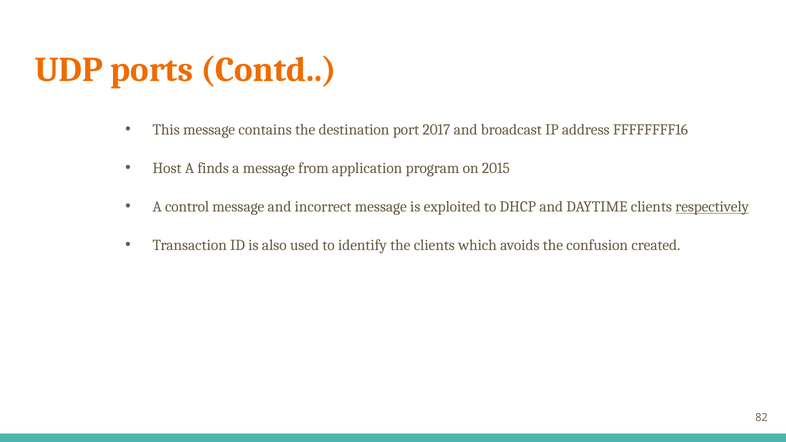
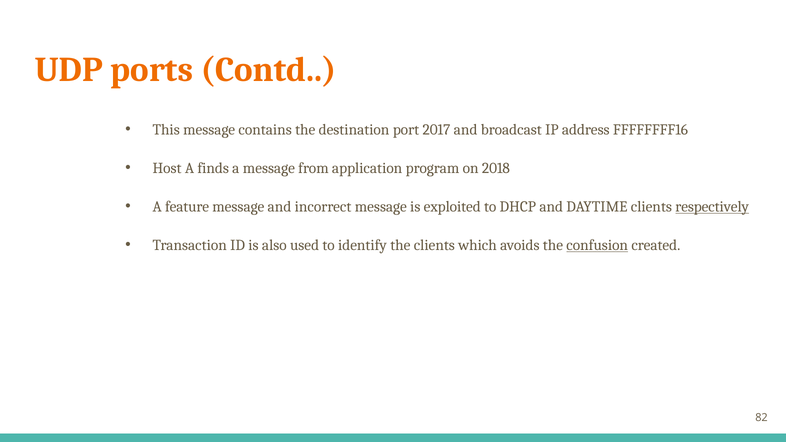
2015: 2015 -> 2018 (496, 168)
control: control -> feature (187, 207)
confusion underline: none -> present (597, 245)
